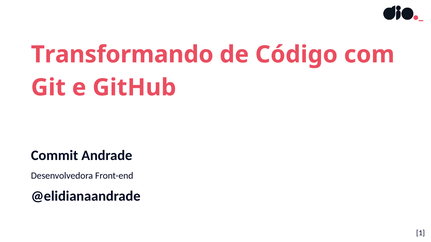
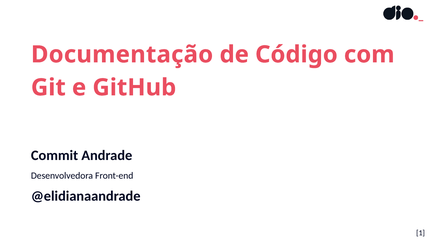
Transformando: Transformando -> Documentação (122, 55)
